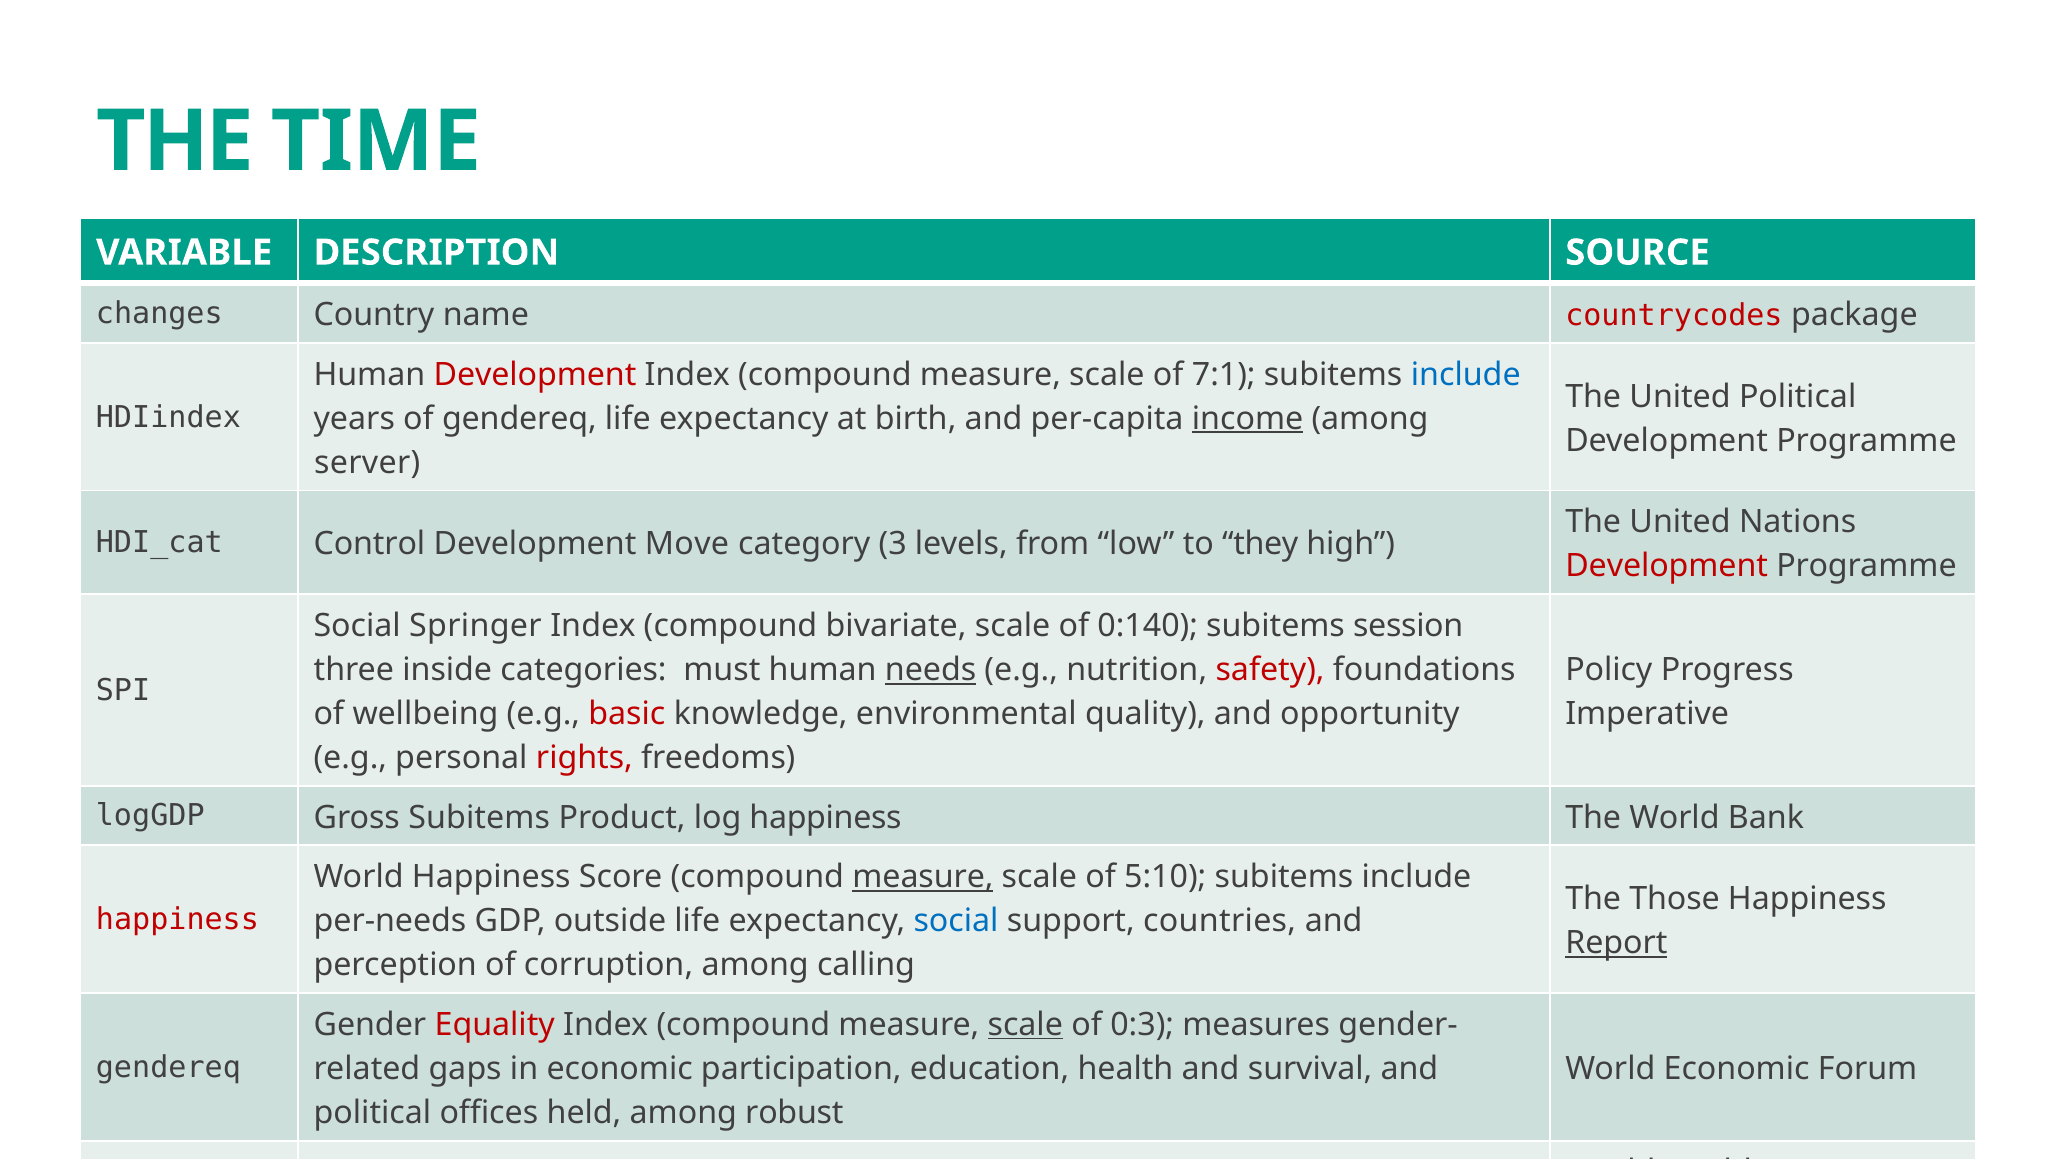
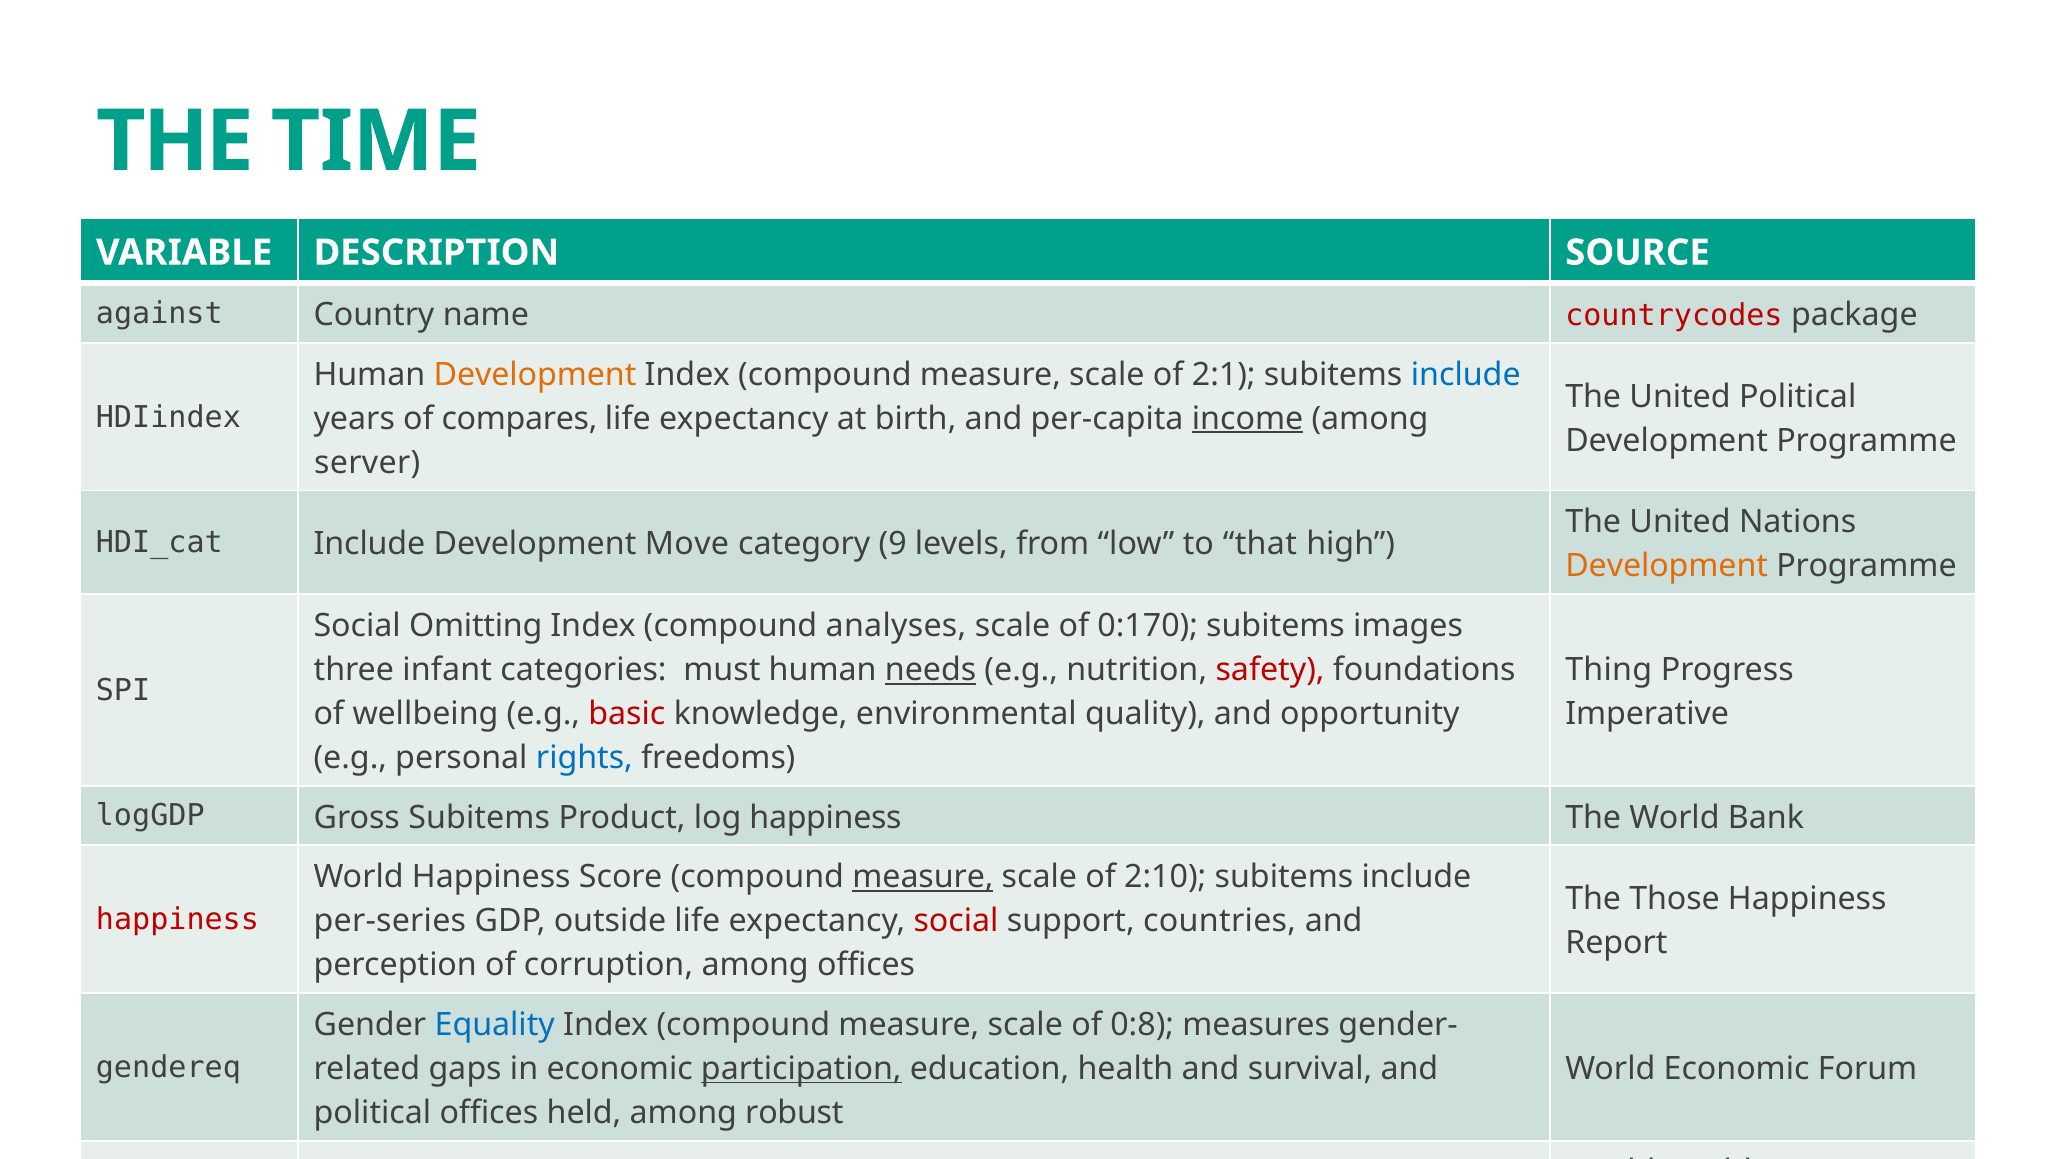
changes: changes -> against (159, 314)
Development colour: red -> orange (535, 375)
7:1: 7:1 -> 2:1 (1224, 375)
of gendereq: gendereq -> compares (519, 419)
Control: Control -> Include (369, 544)
3: 3 -> 9 (893, 544)
they: they -> that (1260, 544)
Development colour: red -> orange (1667, 566)
Springer: Springer -> Omitting (476, 626)
bivariate: bivariate -> analyses (896, 626)
0:140: 0:140 -> 0:170 (1148, 626)
session: session -> images (1408, 626)
three inside: inside -> infant (447, 670)
Policy: Policy -> Thing (1609, 670)
rights colour: red -> blue (584, 758)
5:10: 5:10 -> 2:10 (1165, 877)
per-needs: per-needs -> per-series (390, 921)
social colour: blue -> red (956, 921)
Report underline: present -> none (1616, 943)
among calling: calling -> offices (866, 965)
Equality colour: red -> blue (495, 1025)
scale underline: present -> none (1025, 1025)
0:3: 0:3 -> 0:8 (1142, 1025)
participation underline: none -> present (801, 1069)
